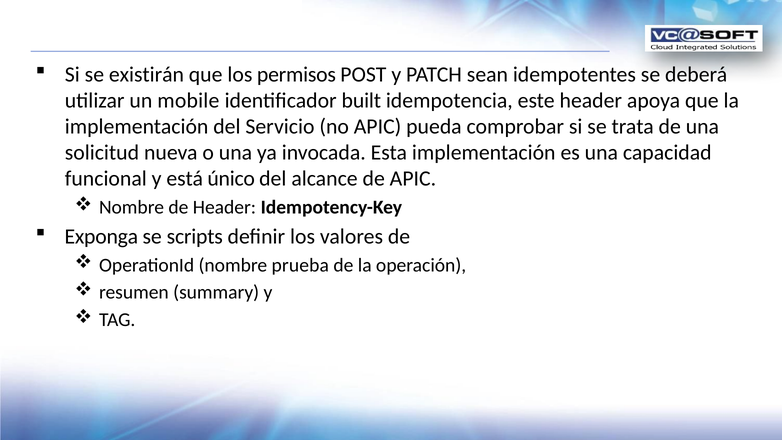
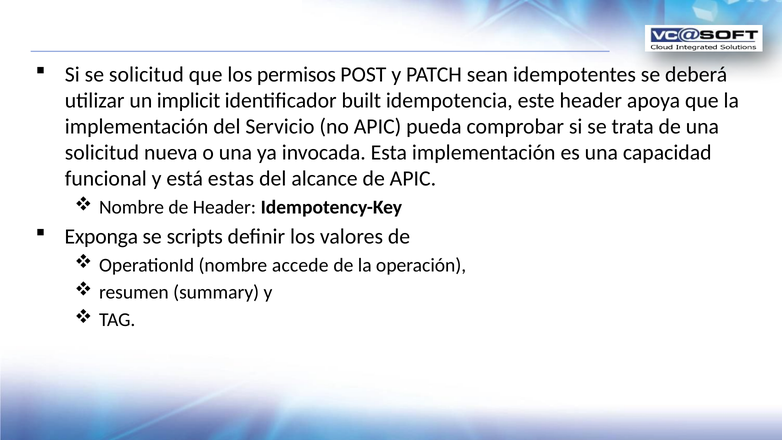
se existirán: existirán -> solicitud (146, 74)
mobile: mobile -> implicit (189, 101)
único: único -> estas (231, 179)
prueba: prueba -> accede (300, 265)
